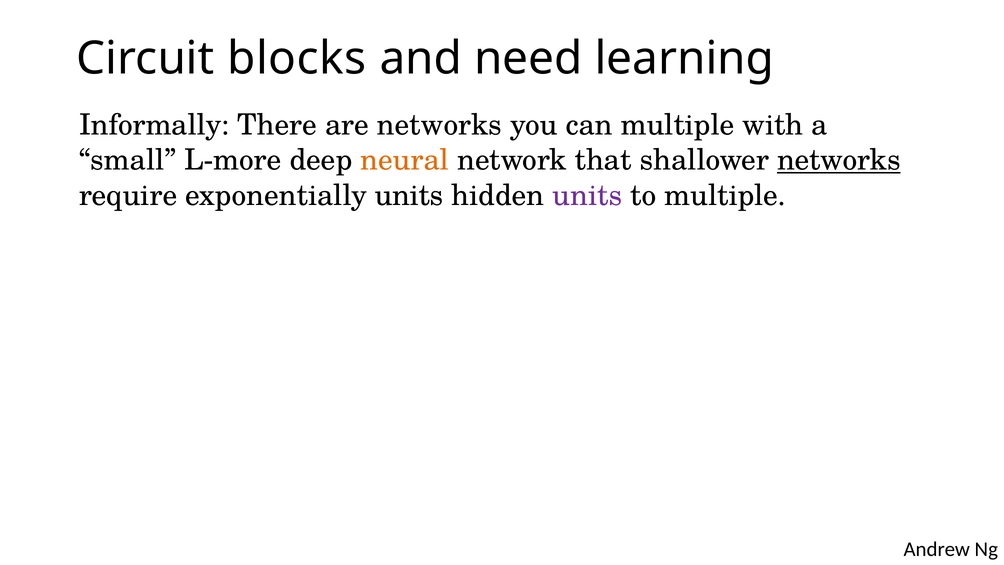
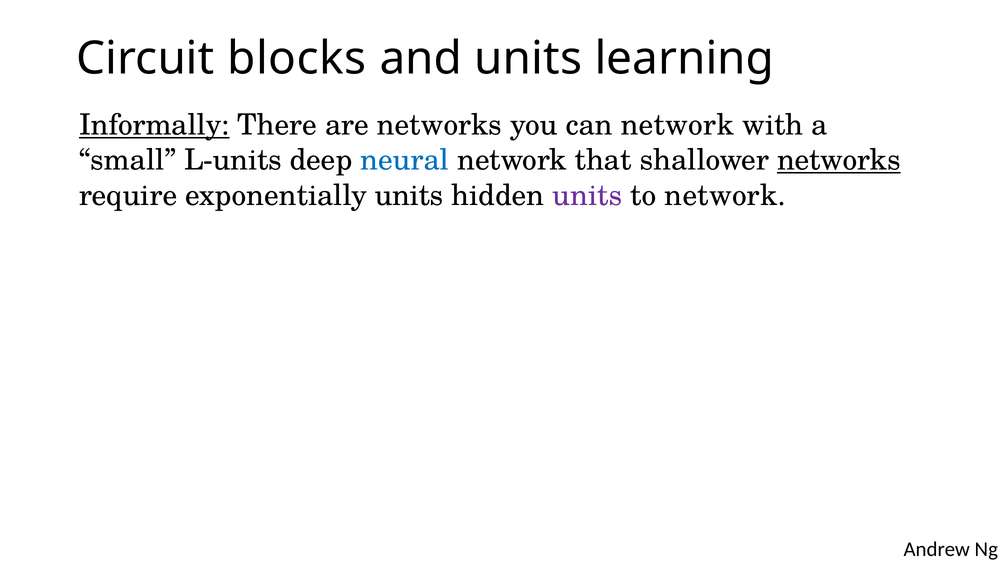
and need: need -> units (528, 58)
Informally underline: none -> present (154, 125)
can multiple: multiple -> network (677, 125)
L-more: L-more -> L-units (233, 160)
neural colour: orange -> blue (405, 160)
to multiple: multiple -> network (725, 195)
